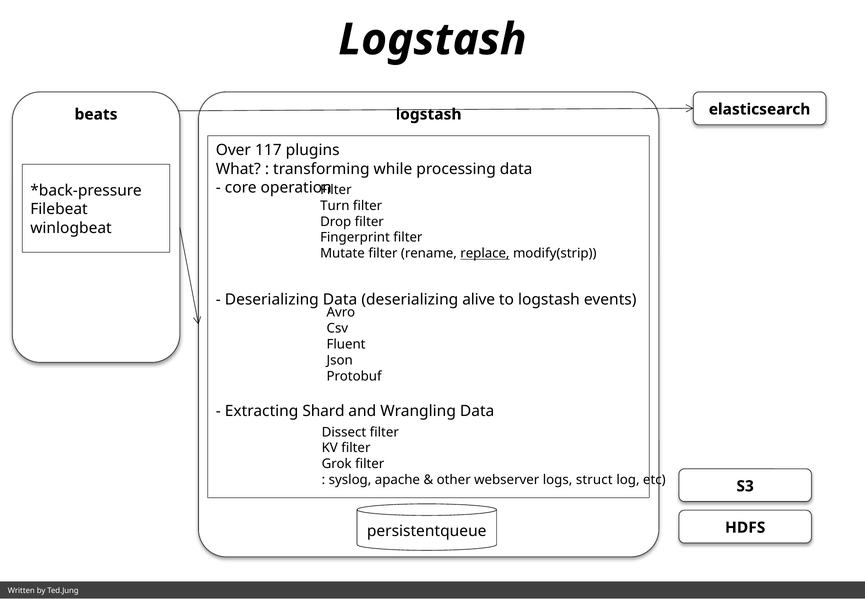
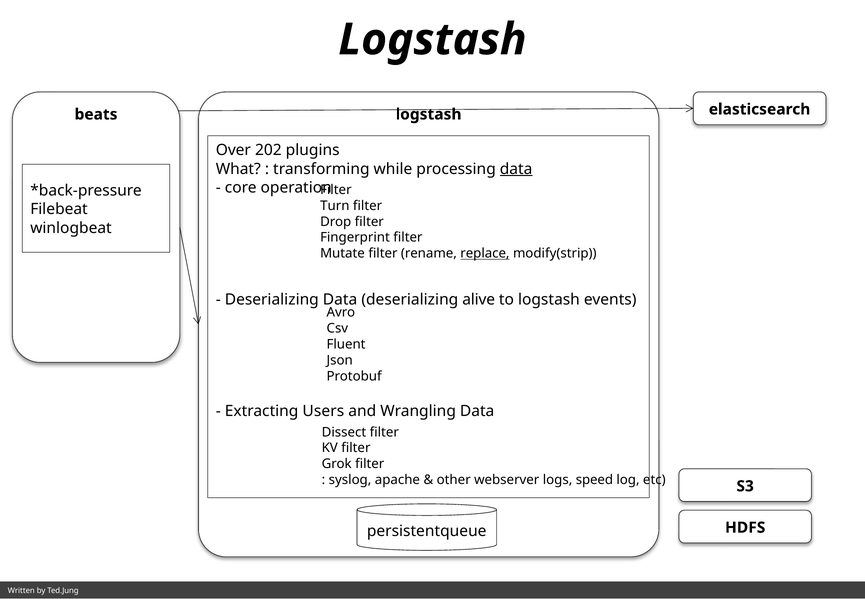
117: 117 -> 202 (268, 150)
data underline: none -> present (516, 169)
Shard: Shard -> Users (323, 411)
struct: struct -> speed (594, 480)
